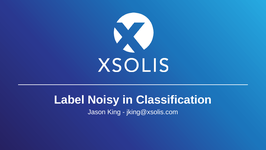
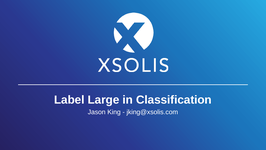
Noisy: Noisy -> Large (104, 100)
